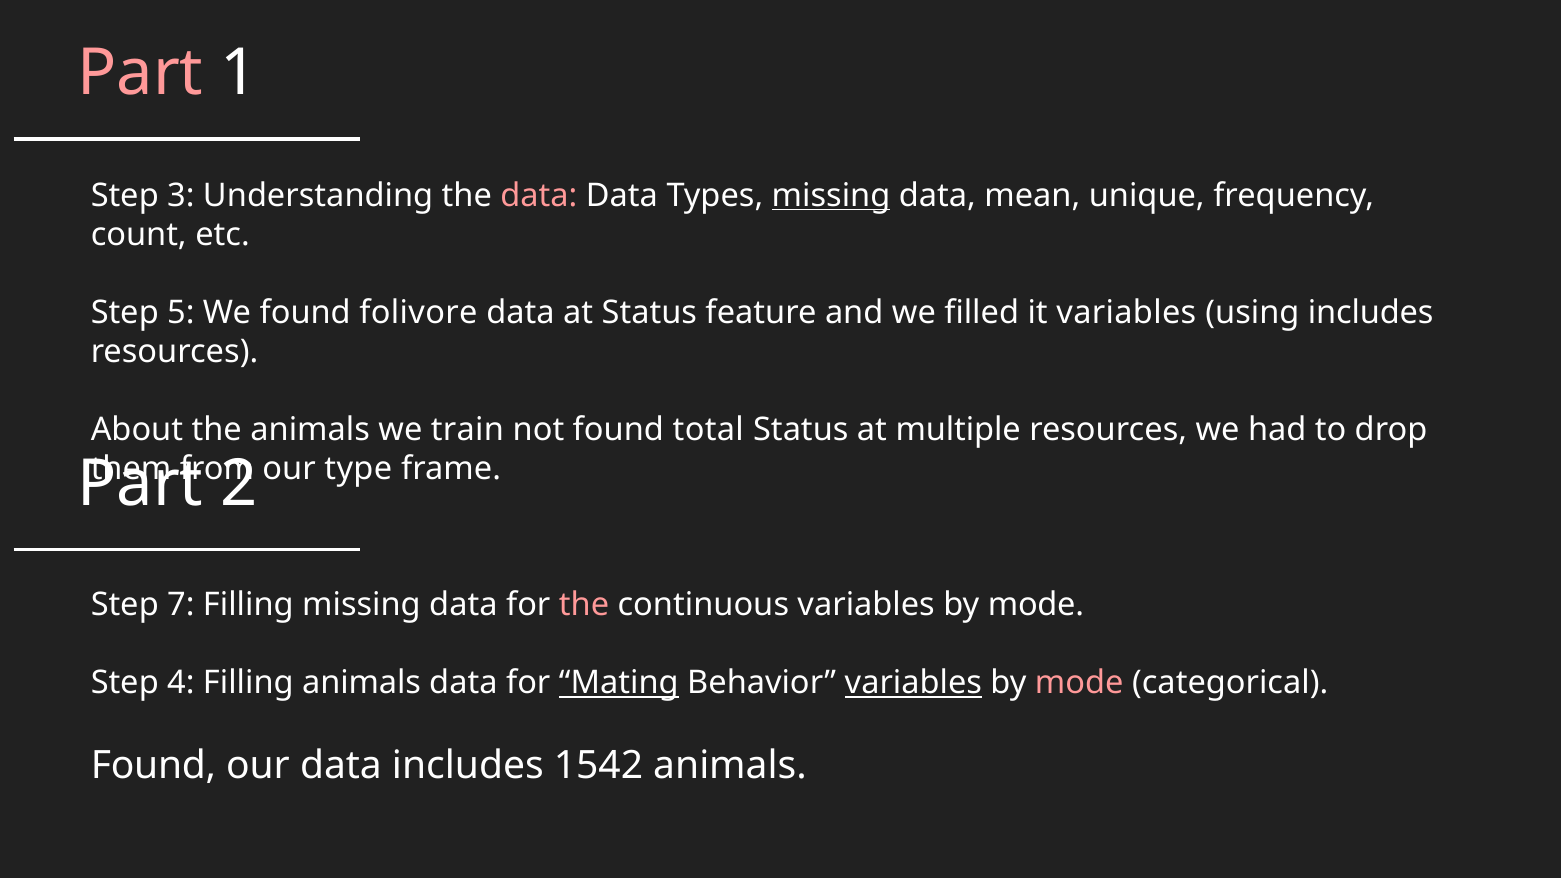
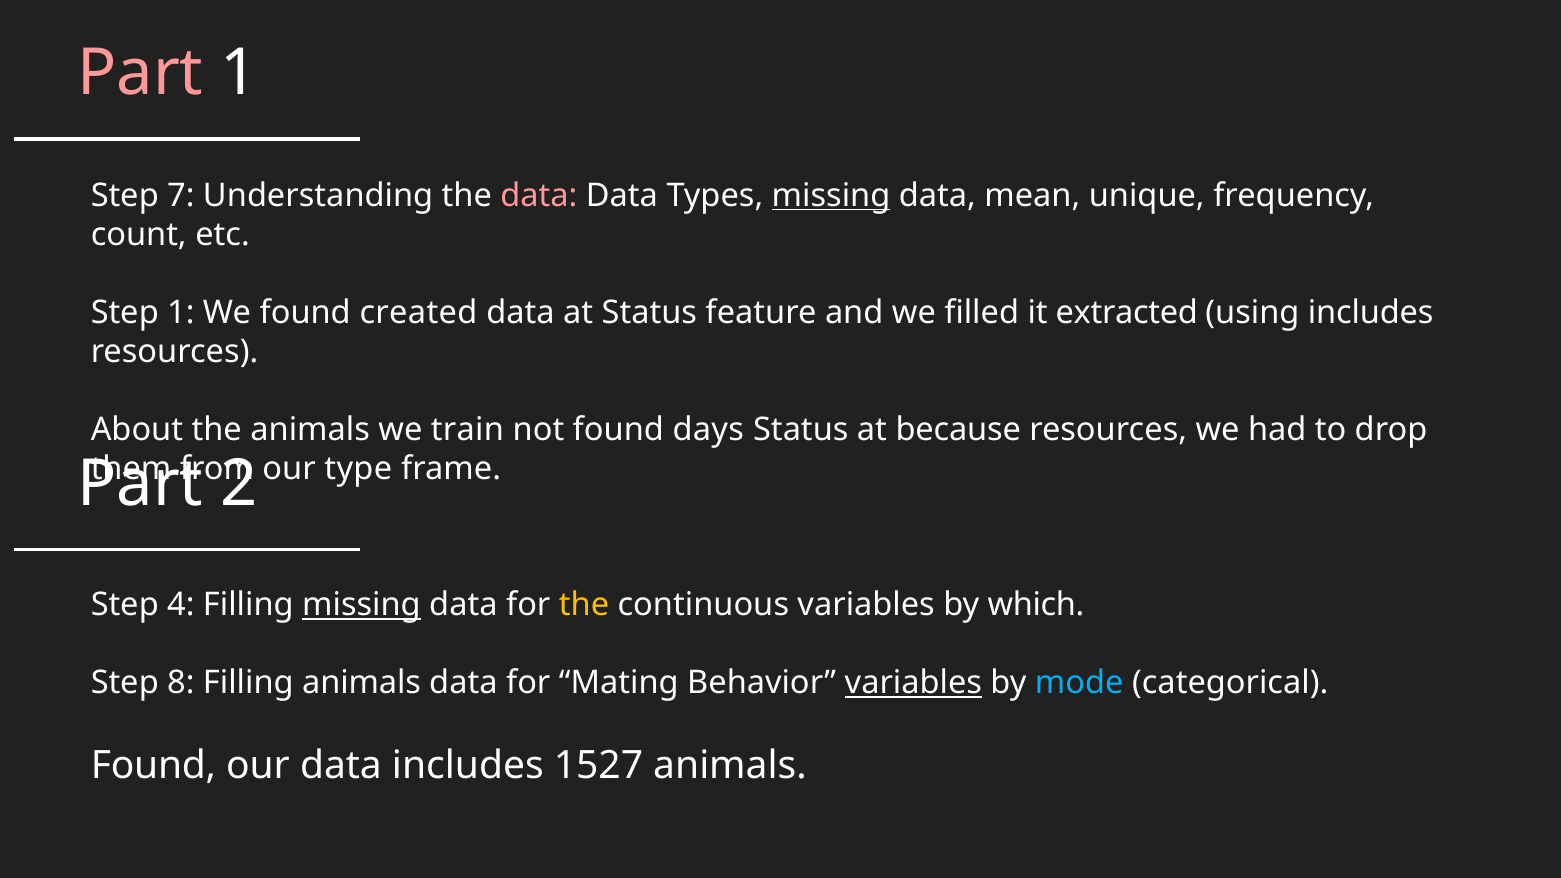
3: 3 -> 7 (181, 196)
Step 5: 5 -> 1 (181, 313)
folivore: folivore -> created (418, 313)
it variables: variables -> extracted (1127, 313)
total: total -> days (708, 430)
multiple: multiple -> because (958, 430)
7: 7 -> 4 (181, 605)
missing underline: none -> present (361, 605)
the colour: pink -> yellow (584, 605)
continuous variables by mode: mode -> which (1036, 605)
4: 4 -> 8 (181, 683)
Mating underline: present -> none (619, 683)
mode colour: pink -> light blue (1079, 683)
1542: 1542 -> 1527 (598, 766)
